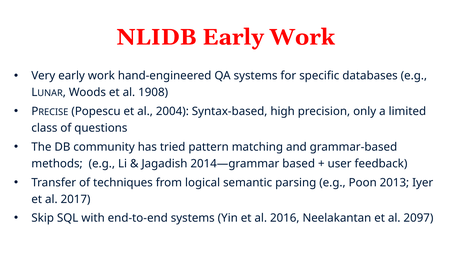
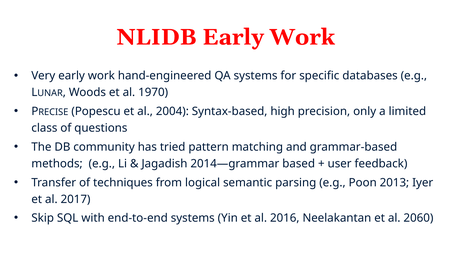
1908: 1908 -> 1970 (153, 92)
2097: 2097 -> 2060 (418, 218)
